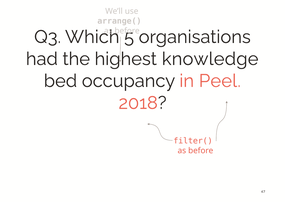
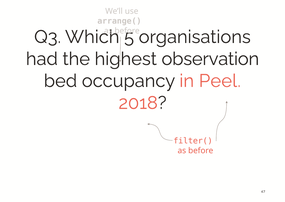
knowledge: knowledge -> observation (210, 59)
